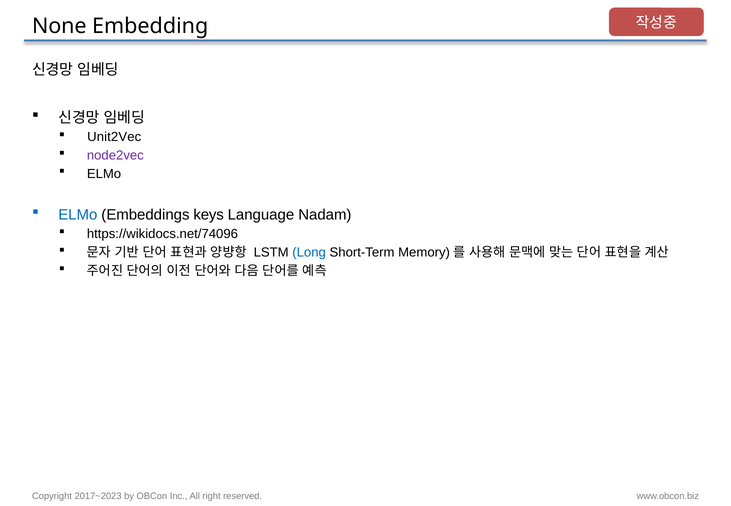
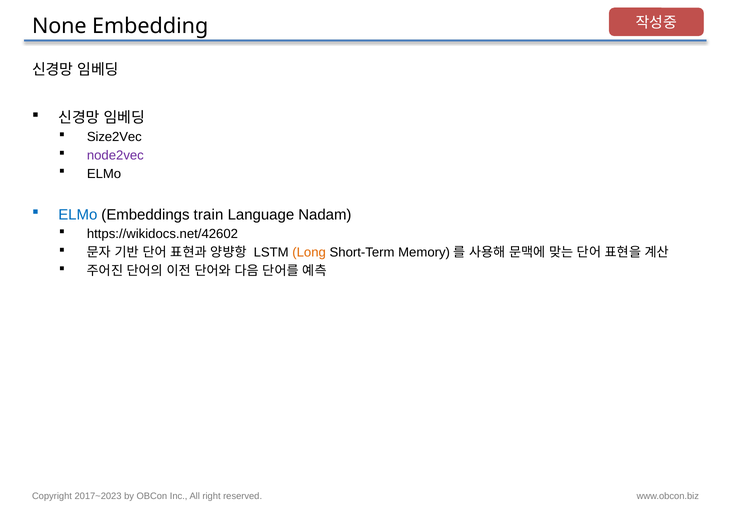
Unit2Vec: Unit2Vec -> Size2Vec (114, 137)
keys: keys -> train (208, 215)
https://wikidocs.net/74096: https://wikidocs.net/74096 -> https://wikidocs.net/42602 (162, 234)
Long colour: blue -> orange (309, 252)
